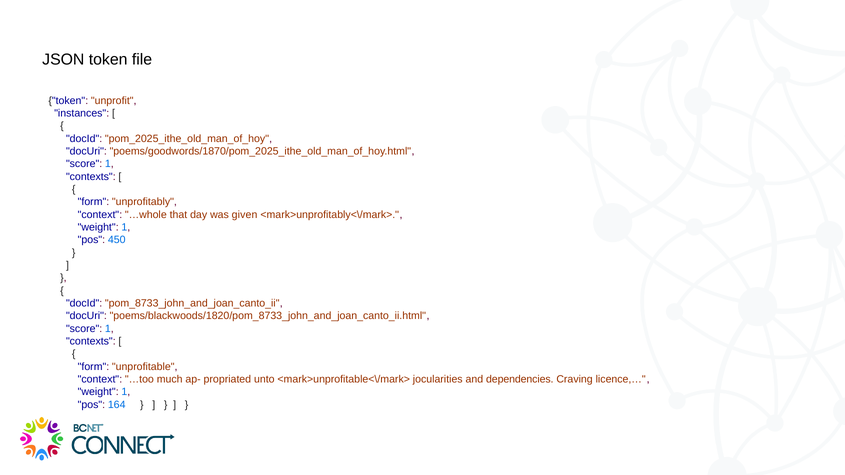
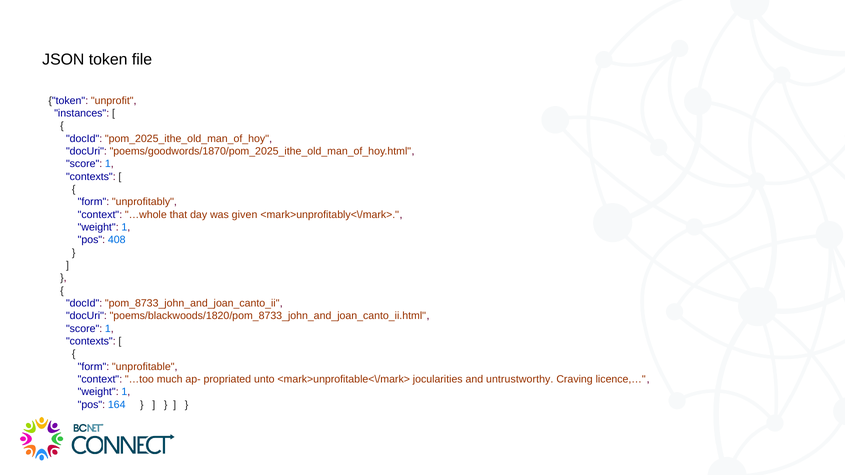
450: 450 -> 408 (117, 240)
dependencies: dependencies -> untrustworthy (520, 380)
